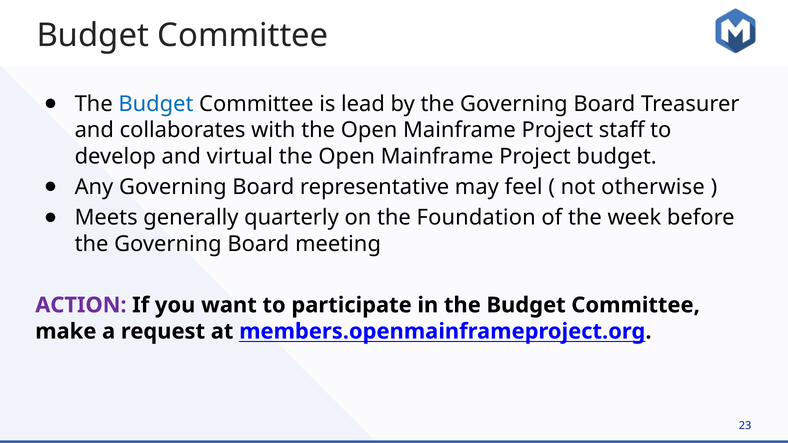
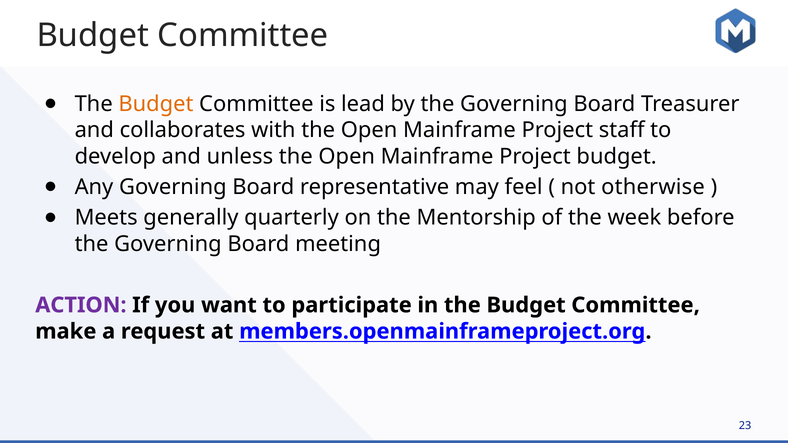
Budget colour: blue -> orange (156, 104)
virtual: virtual -> unless (240, 156)
Foundation: Foundation -> Mentorship (476, 218)
